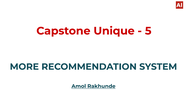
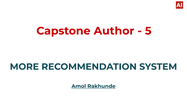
Unique: Unique -> Author (114, 31)
